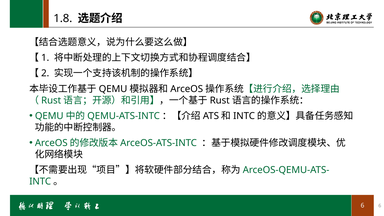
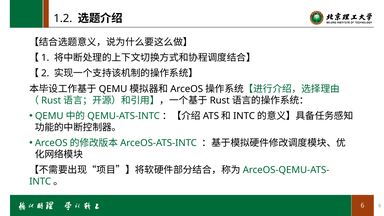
1.8: 1.8 -> 1.2 (63, 18)
